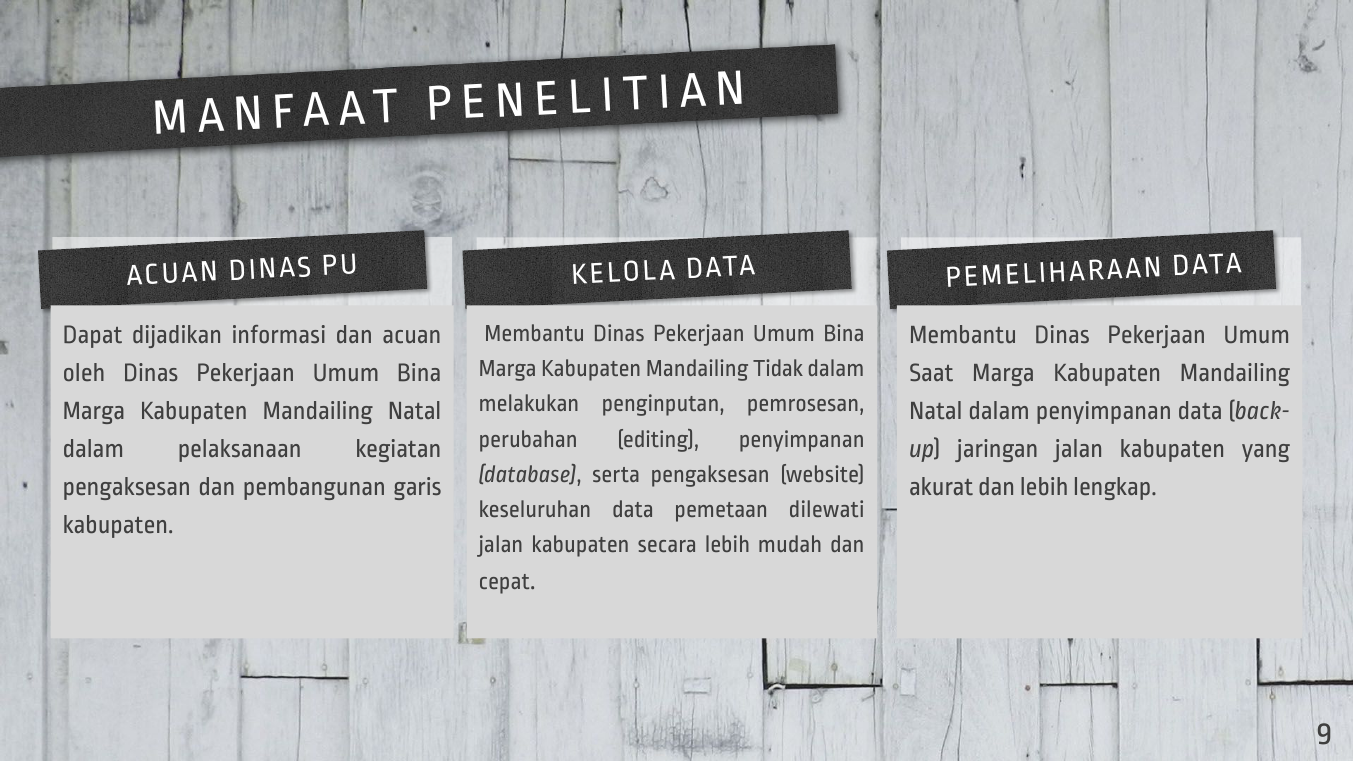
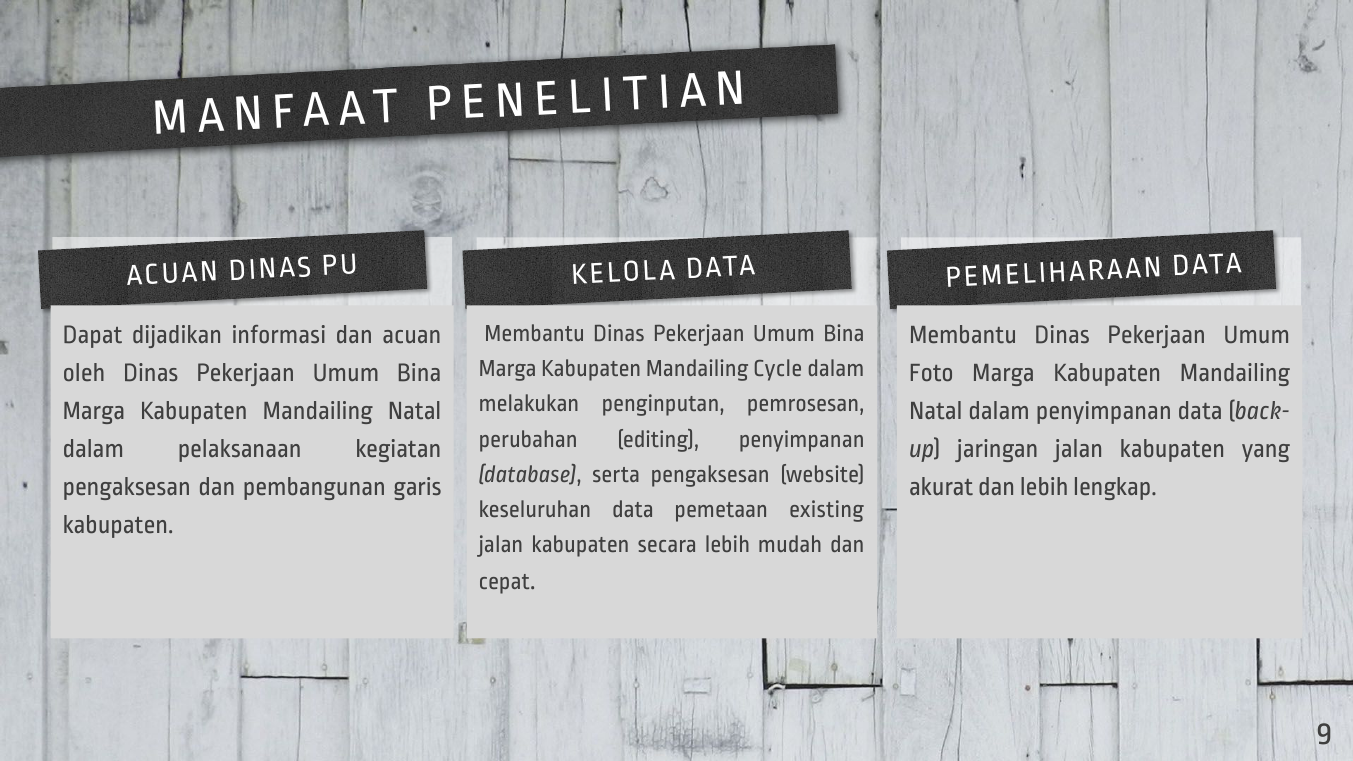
Tidak: Tidak -> Cycle (778, 369)
Saat: Saat -> Foto (931, 373)
dilewati: dilewati -> existing (827, 509)
